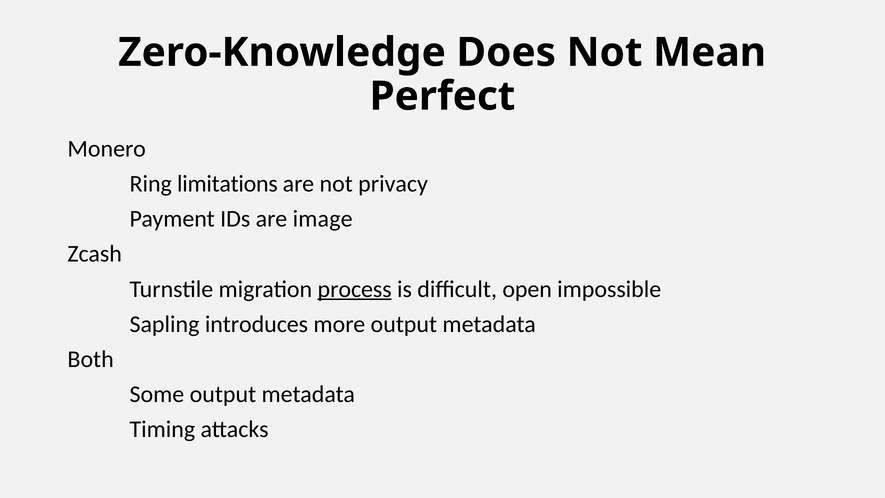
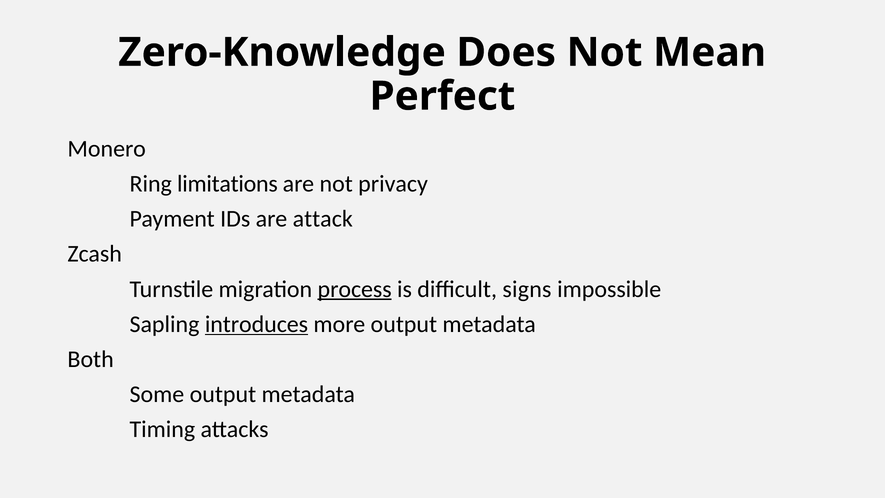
image: image -> attack (323, 219)
open: open -> signs (527, 289)
introduces underline: none -> present (256, 324)
